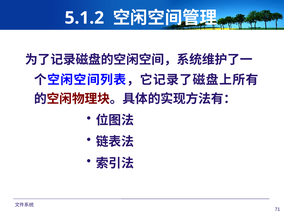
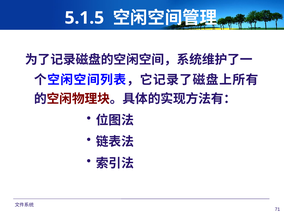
5.1.2: 5.1.2 -> 5.1.5 (84, 18)
